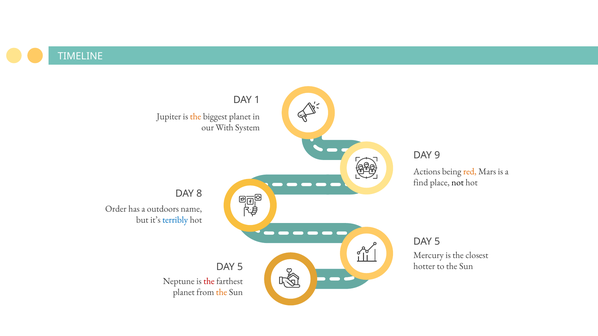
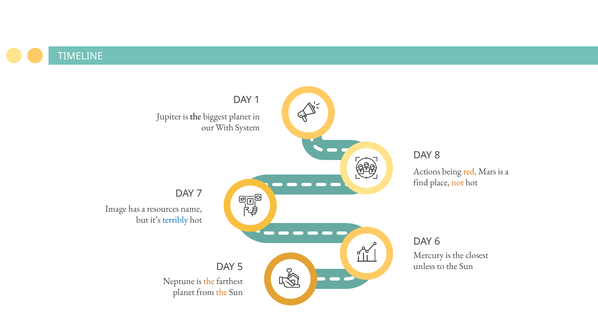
the colour: orange -> black (196, 117)
9: 9 -> 8 (437, 156)
not colour: black -> orange (458, 183)
8: 8 -> 7 (199, 194)
Order: Order -> Image (116, 209)
outdoors: outdoors -> resources (163, 209)
5: 5 -> 6 (437, 242)
hotter: hotter -> unless (424, 266)
the colour: red -> orange (209, 281)
